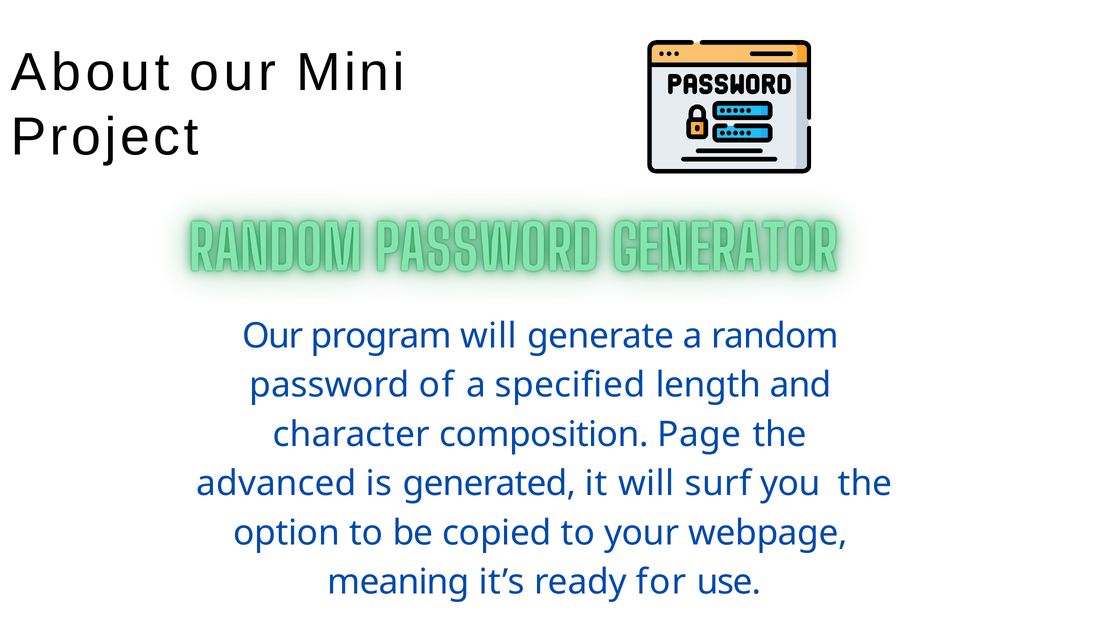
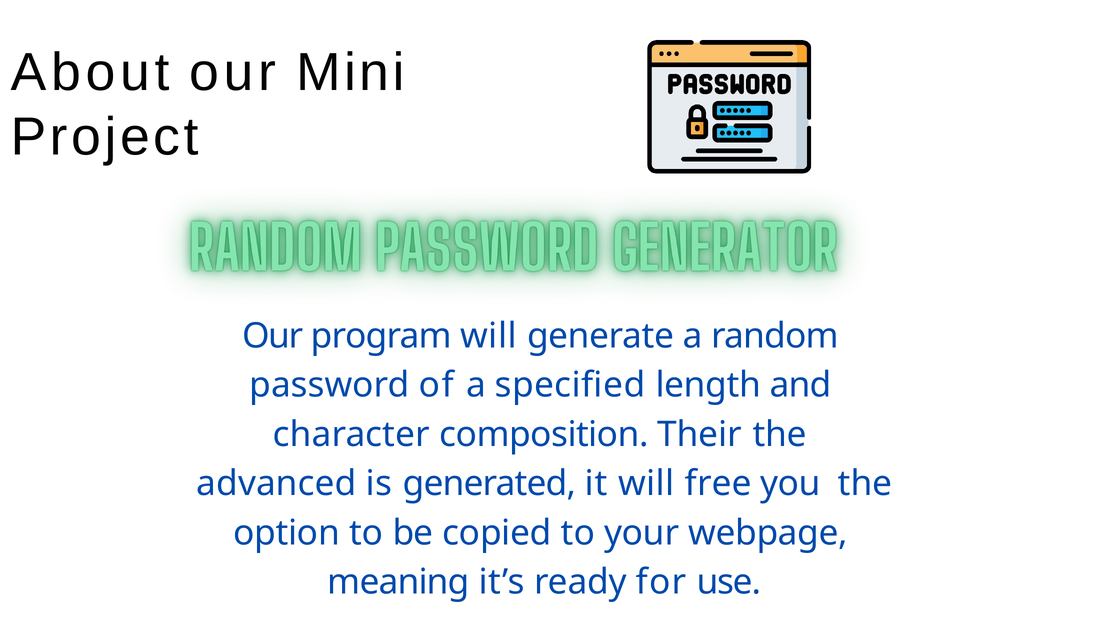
Page: Page -> Their (699, 435)
surf: surf -> free (718, 484)
